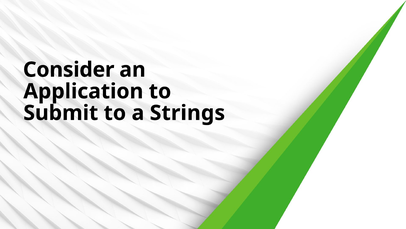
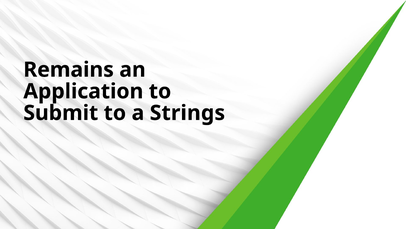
Consider: Consider -> Remains (69, 70)
